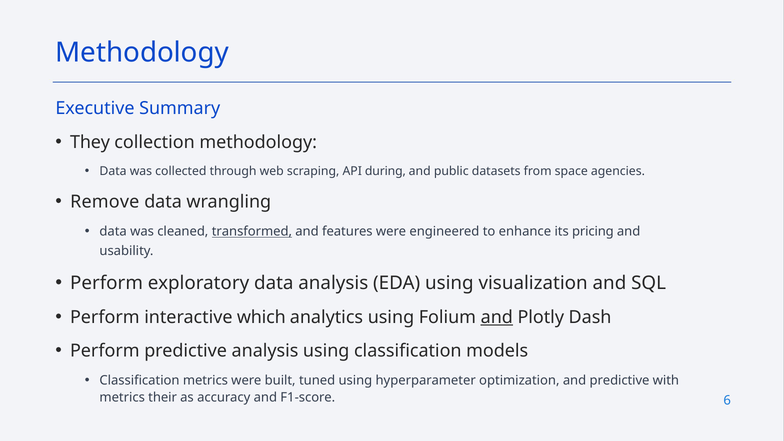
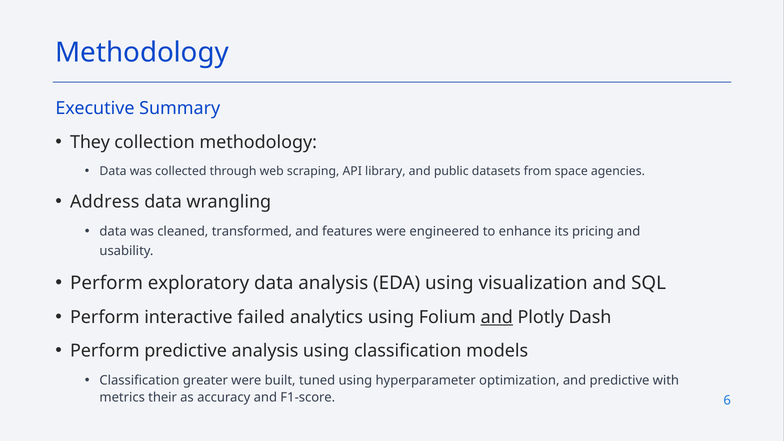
during: during -> library (385, 171)
Remove: Remove -> Address (105, 202)
transformed underline: present -> none (252, 232)
which: which -> failed (261, 317)
Classification metrics: metrics -> greater (205, 381)
